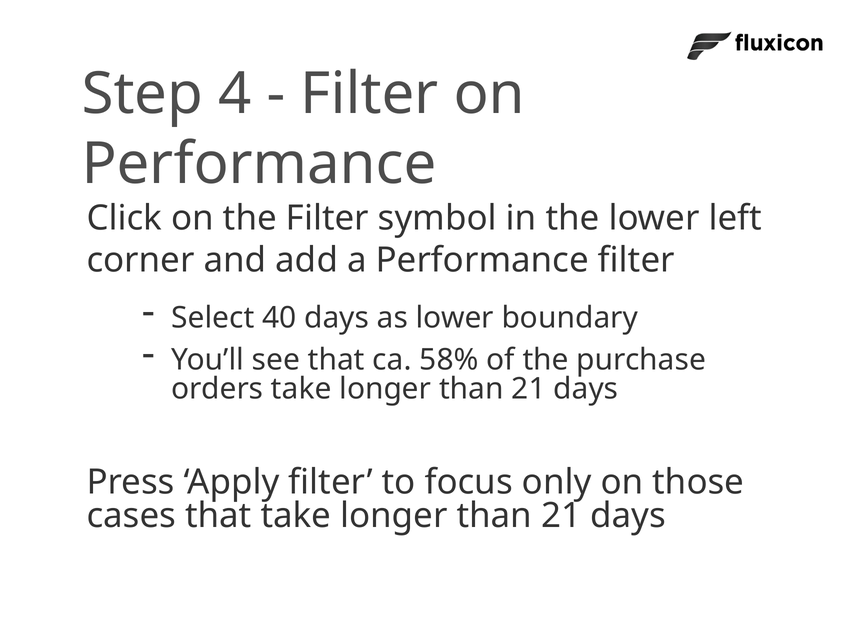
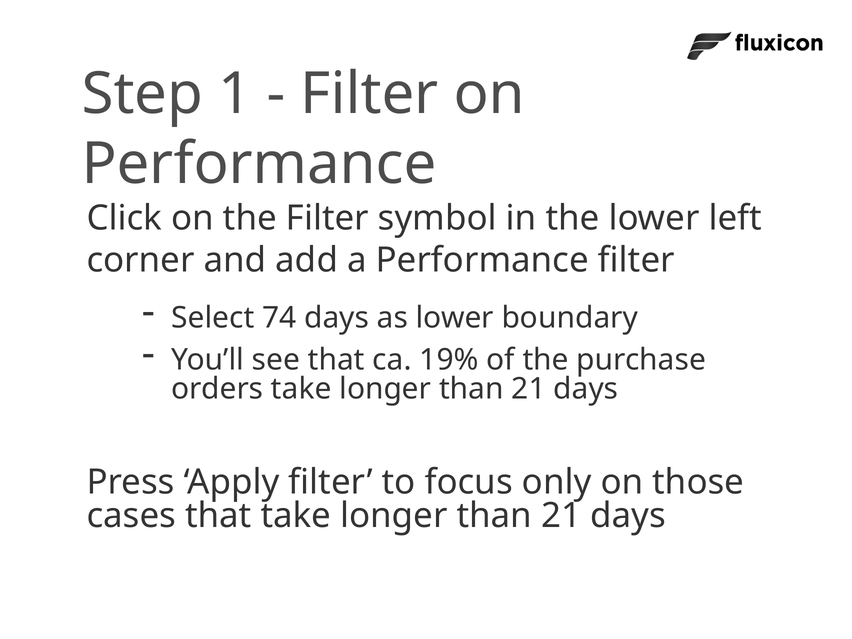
4: 4 -> 1 (235, 94)
40: 40 -> 74 (279, 318)
58%: 58% -> 19% (449, 360)
